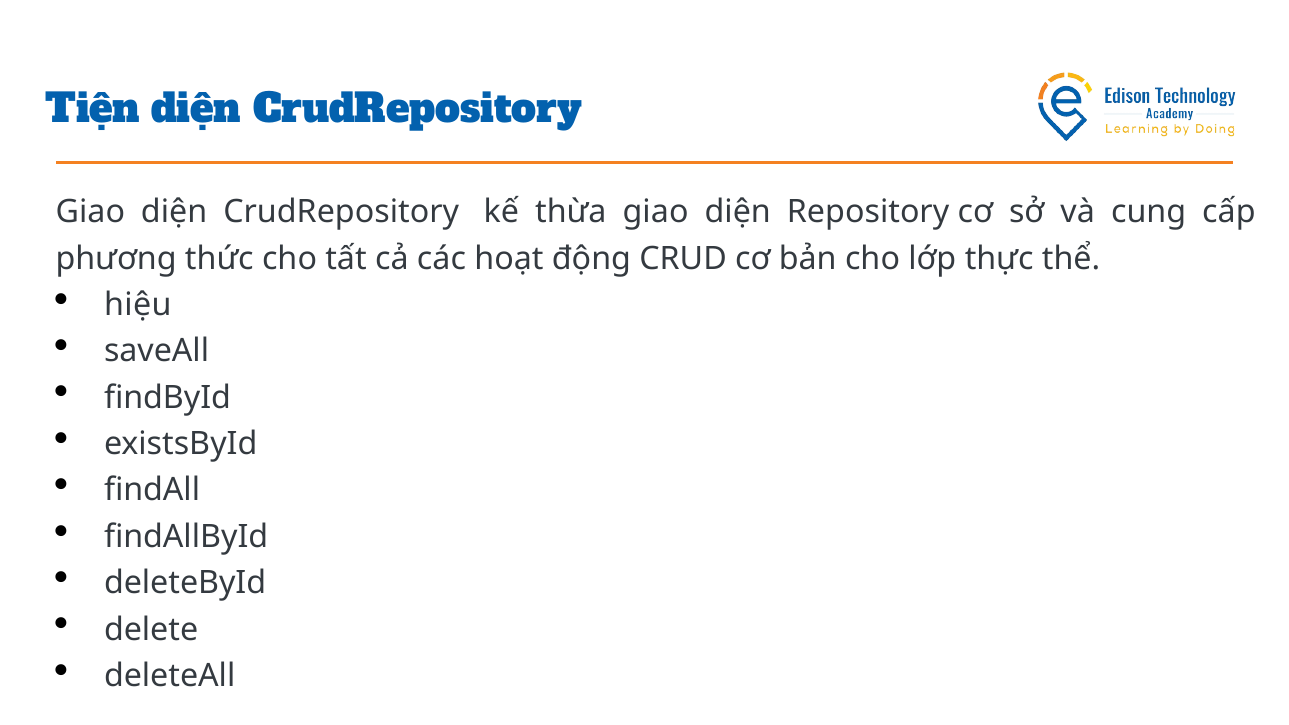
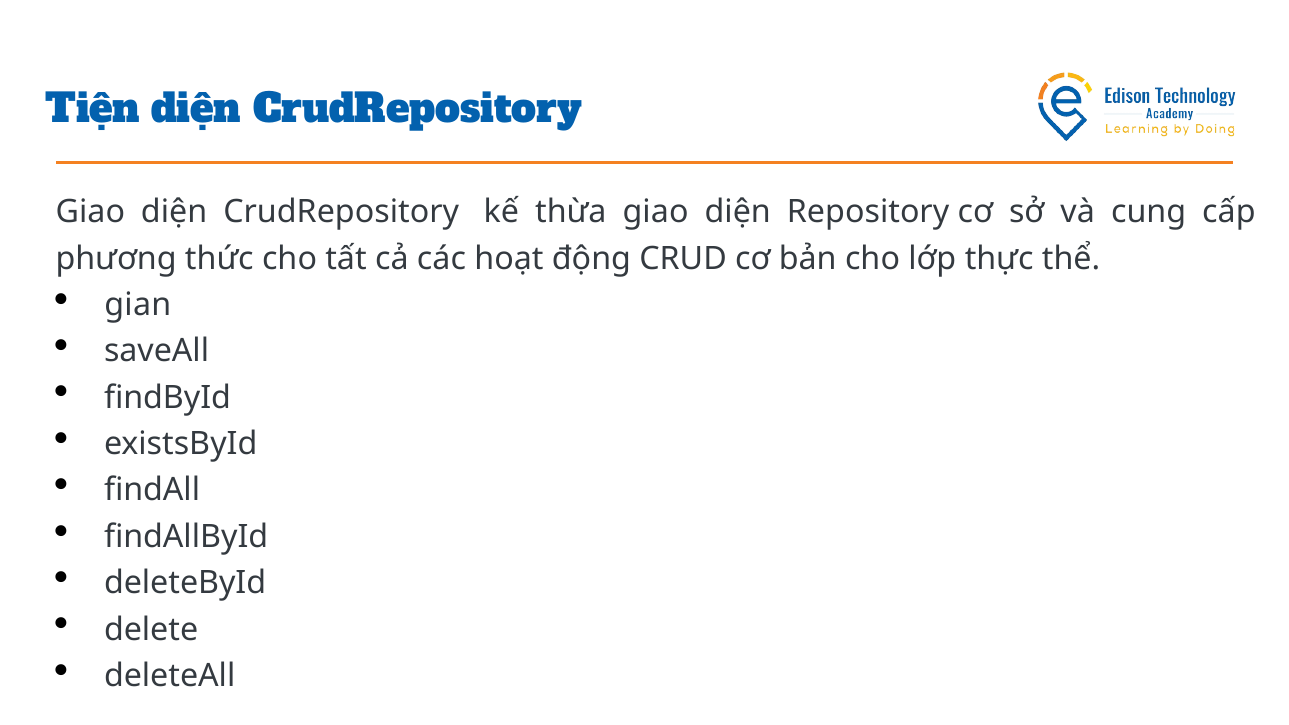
hiệu: hiệu -> gian (138, 305)
